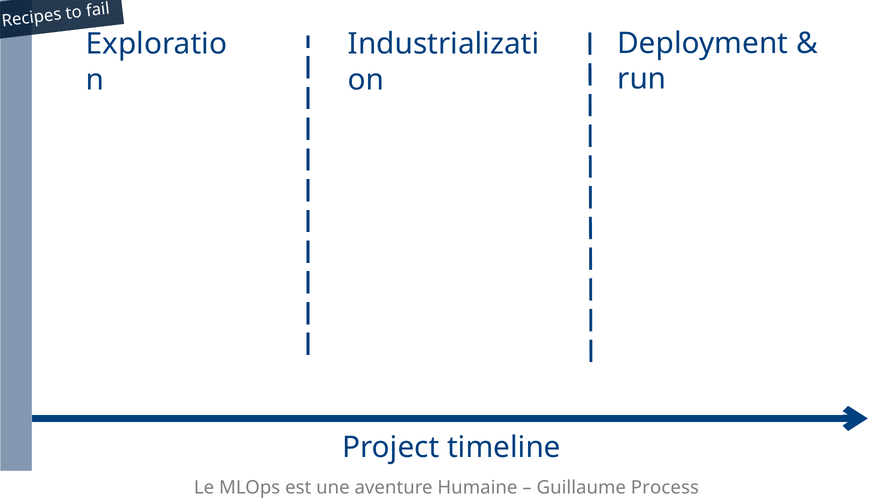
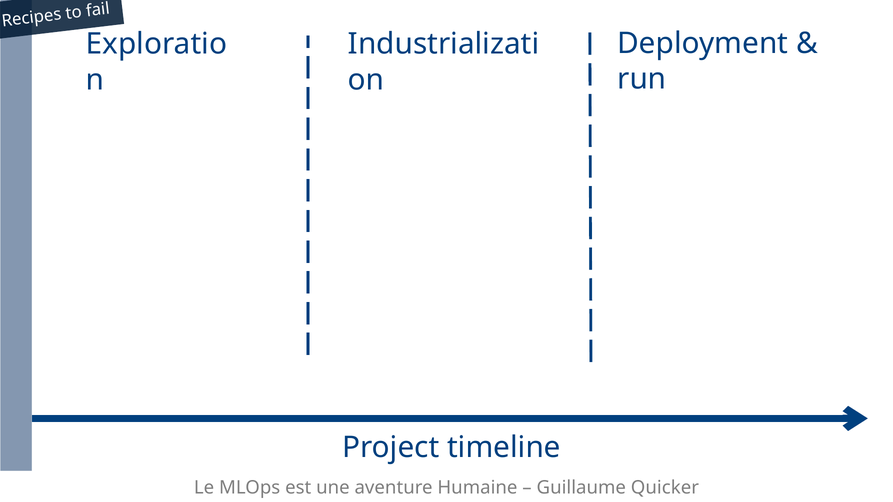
Process: Process -> Quicker (665, 488)
